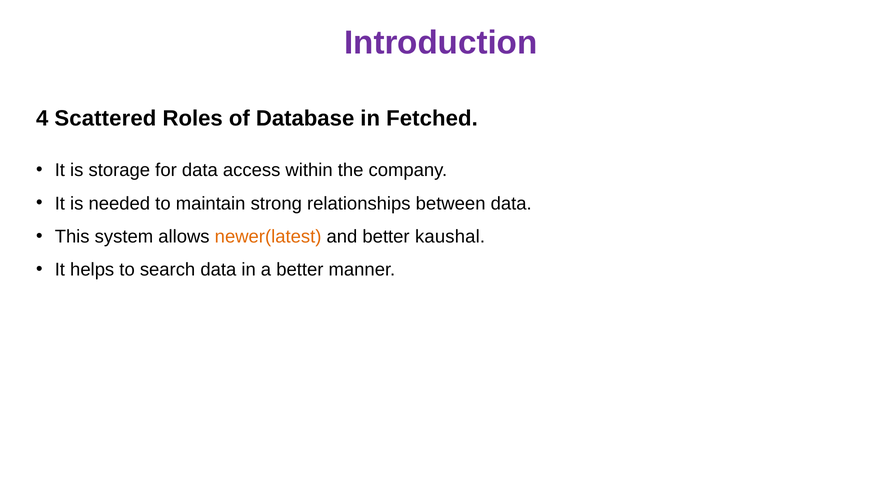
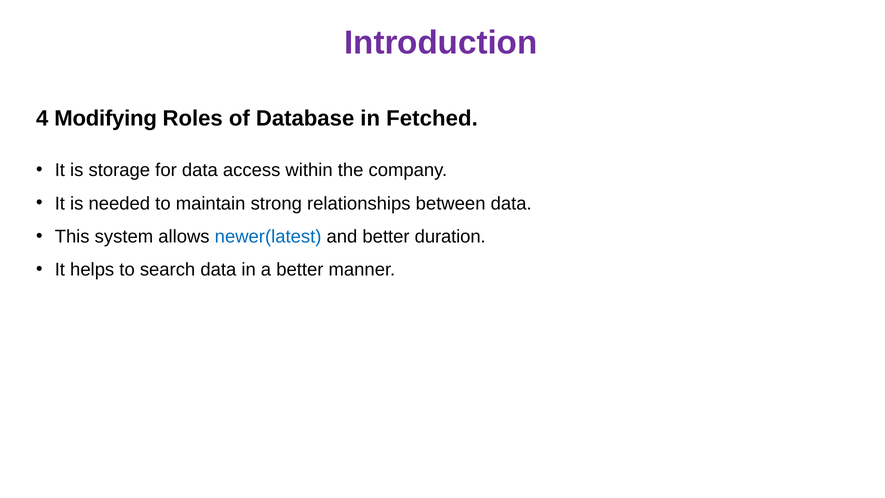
Scattered: Scattered -> Modifying (106, 118)
newer(latest colour: orange -> blue (268, 237)
kaushal: kaushal -> duration (450, 237)
